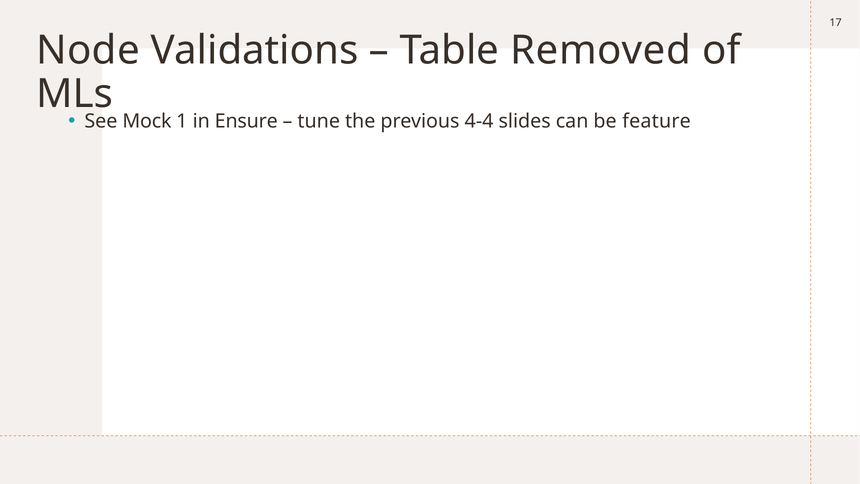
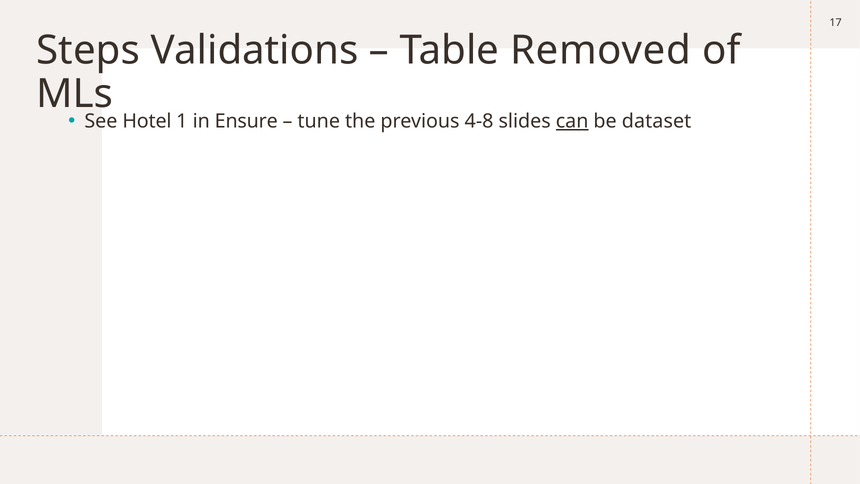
Node: Node -> Steps (88, 50)
Mock: Mock -> Hotel (147, 121)
4-4: 4-4 -> 4-8 (479, 121)
can underline: none -> present (572, 121)
feature: feature -> dataset (657, 121)
